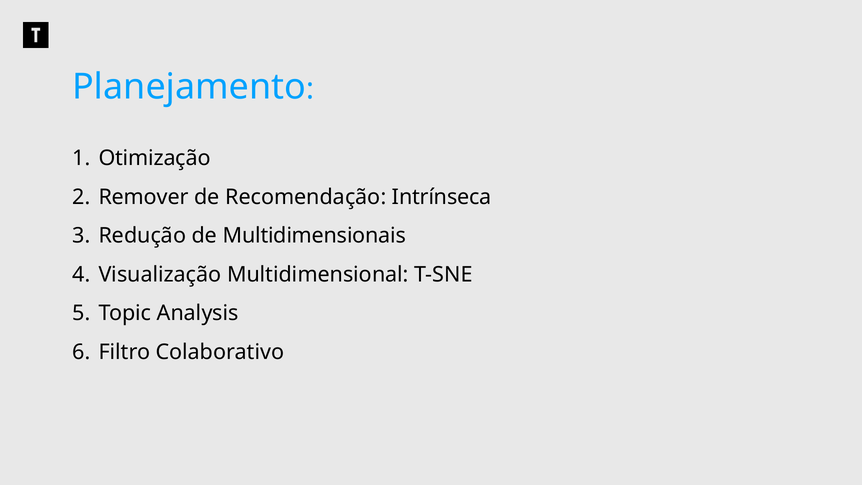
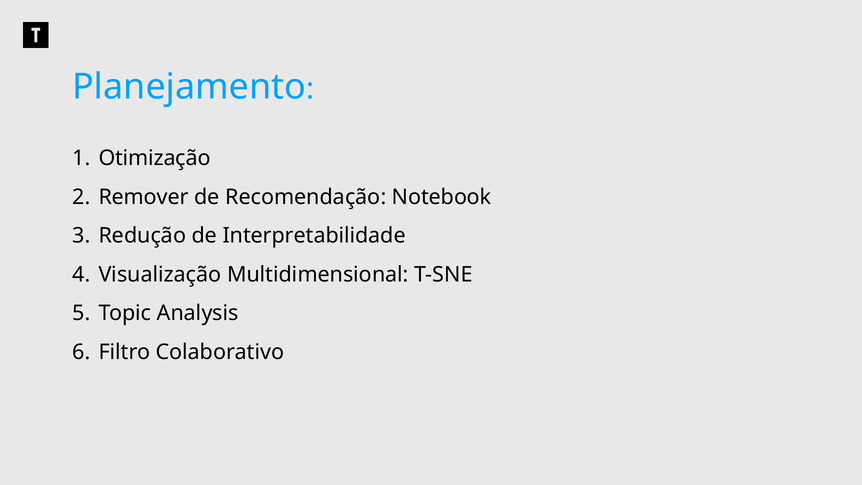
Intrínseca: Intrínseca -> Notebook (442, 197)
Multidimensionais: Multidimensionais -> Interpretabilidade (314, 236)
